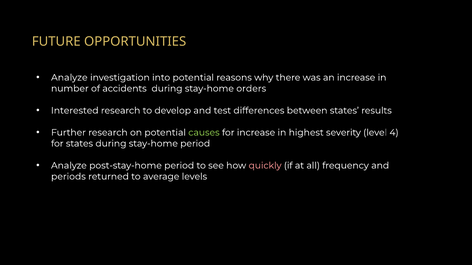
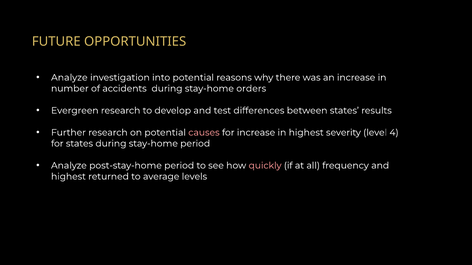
Interested: Interested -> Evergreen (75, 111)
causes colour: light green -> pink (204, 133)
periods: periods -> highest (68, 177)
